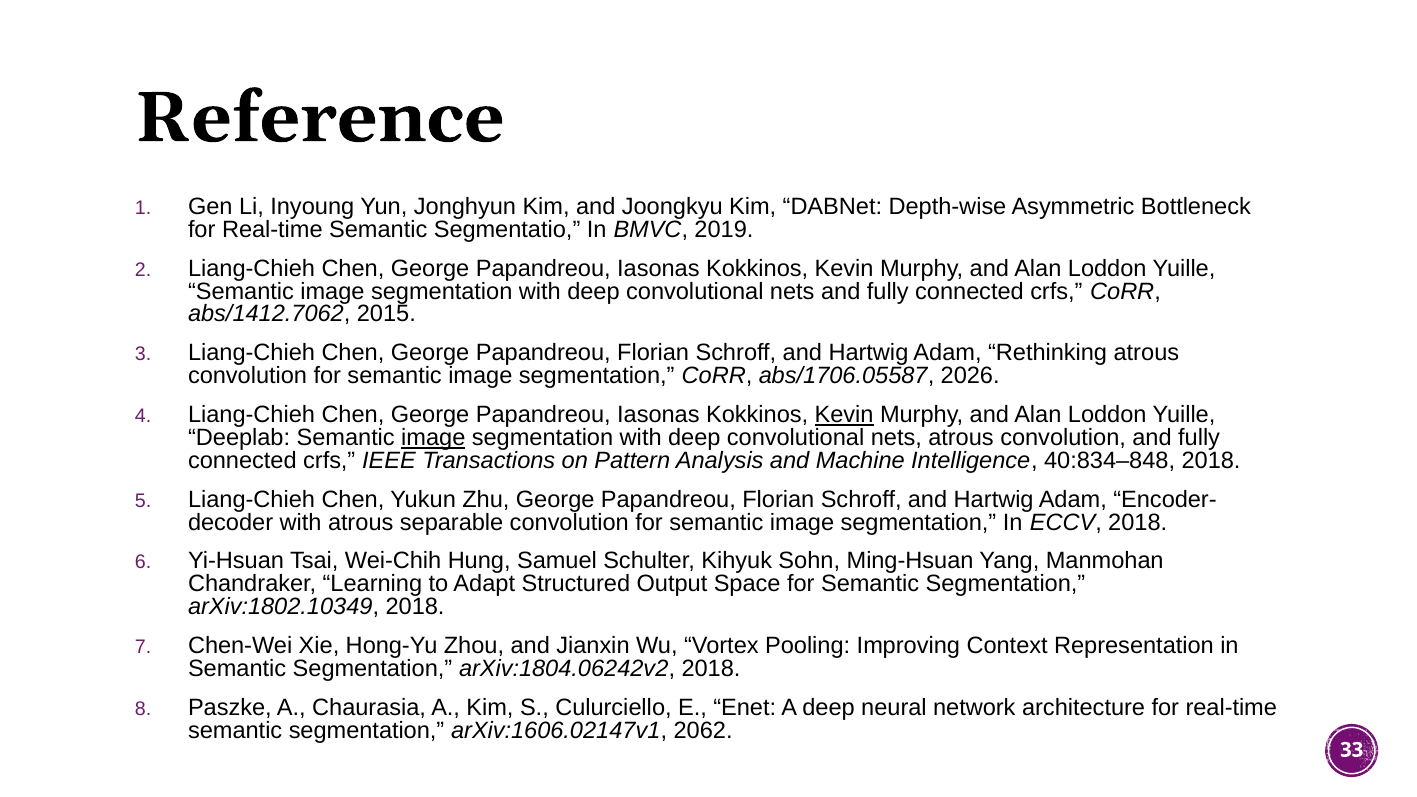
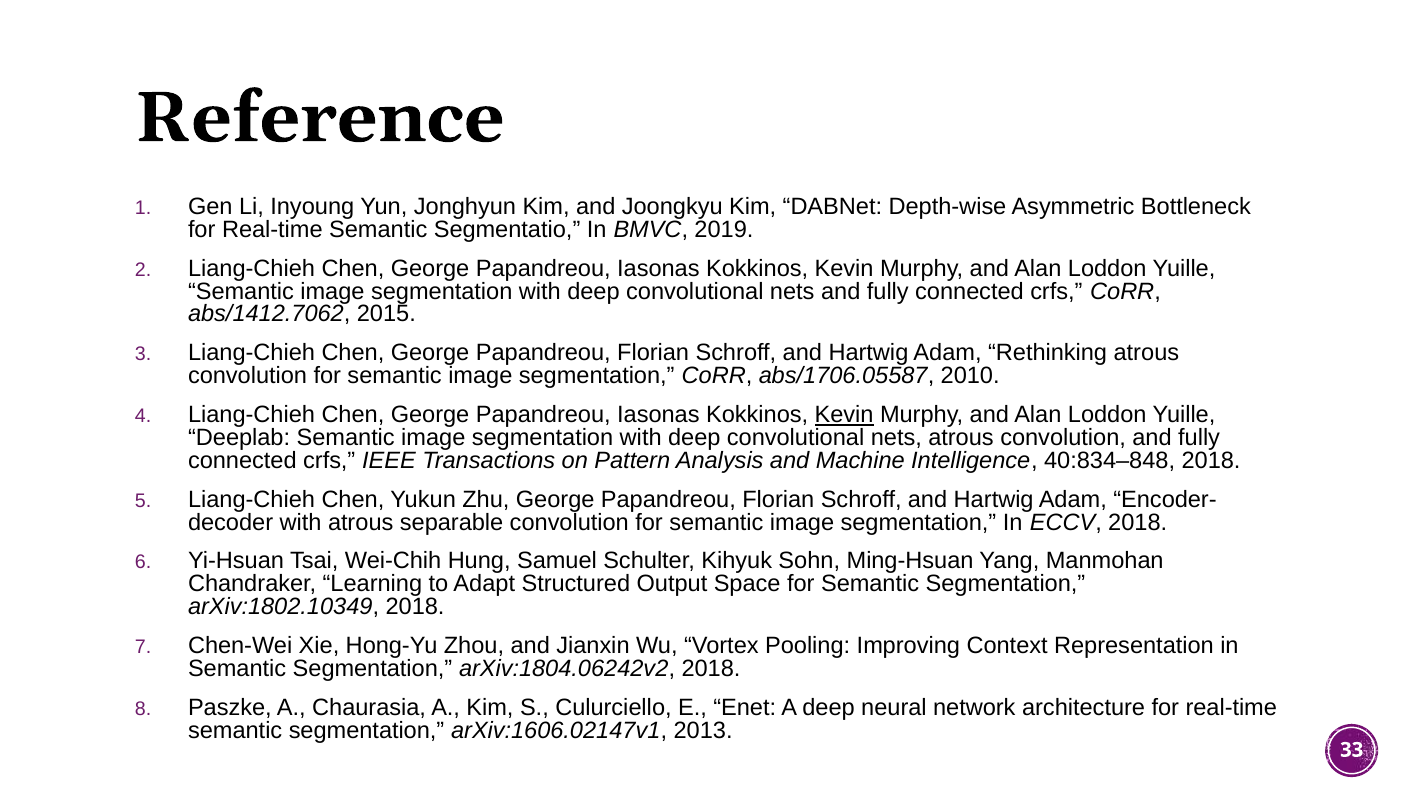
2026: 2026 -> 2010 (970, 376)
image underline: present -> none (433, 438)
2062: 2062 -> 2013 (703, 731)
